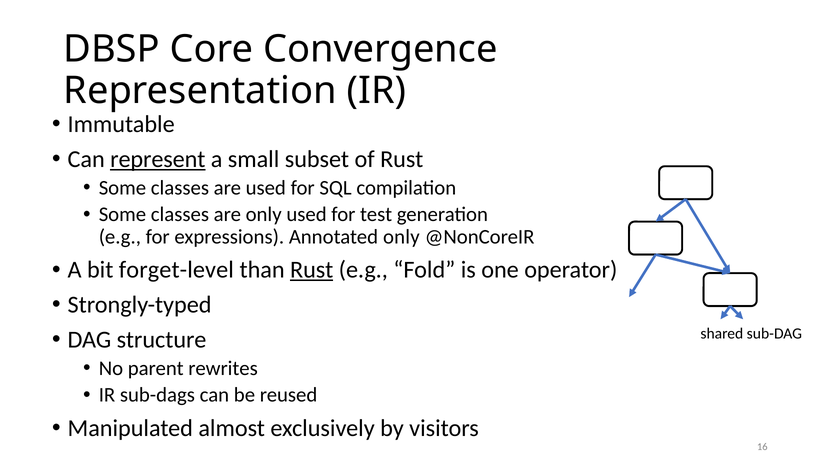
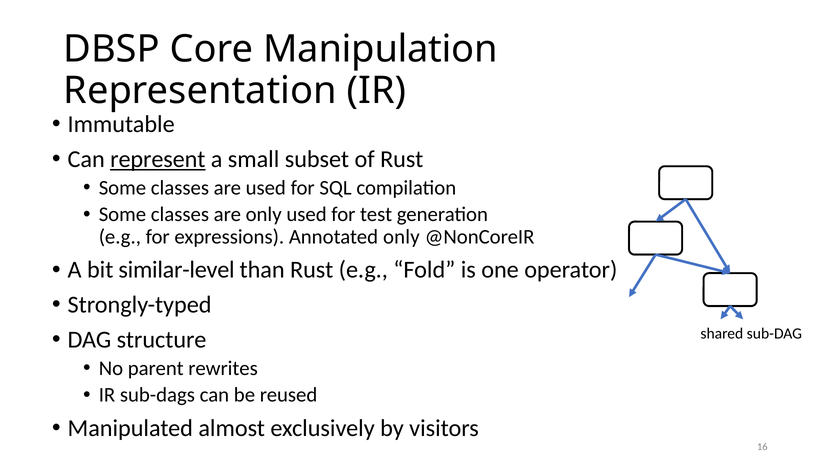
Convergence: Convergence -> Manipulation (380, 49)
forget-level: forget-level -> similar-level (177, 270)
Rust underline: present -> none (312, 270)
